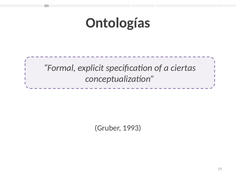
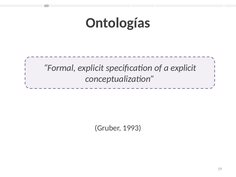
a ciertas: ciertas -> explicit (183, 68)
